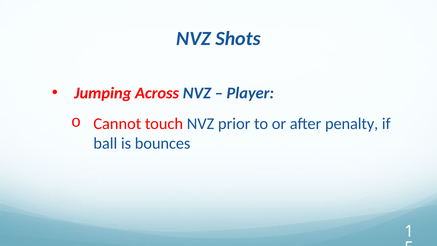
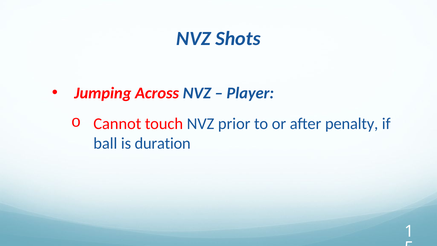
bounces: bounces -> duration (163, 143)
